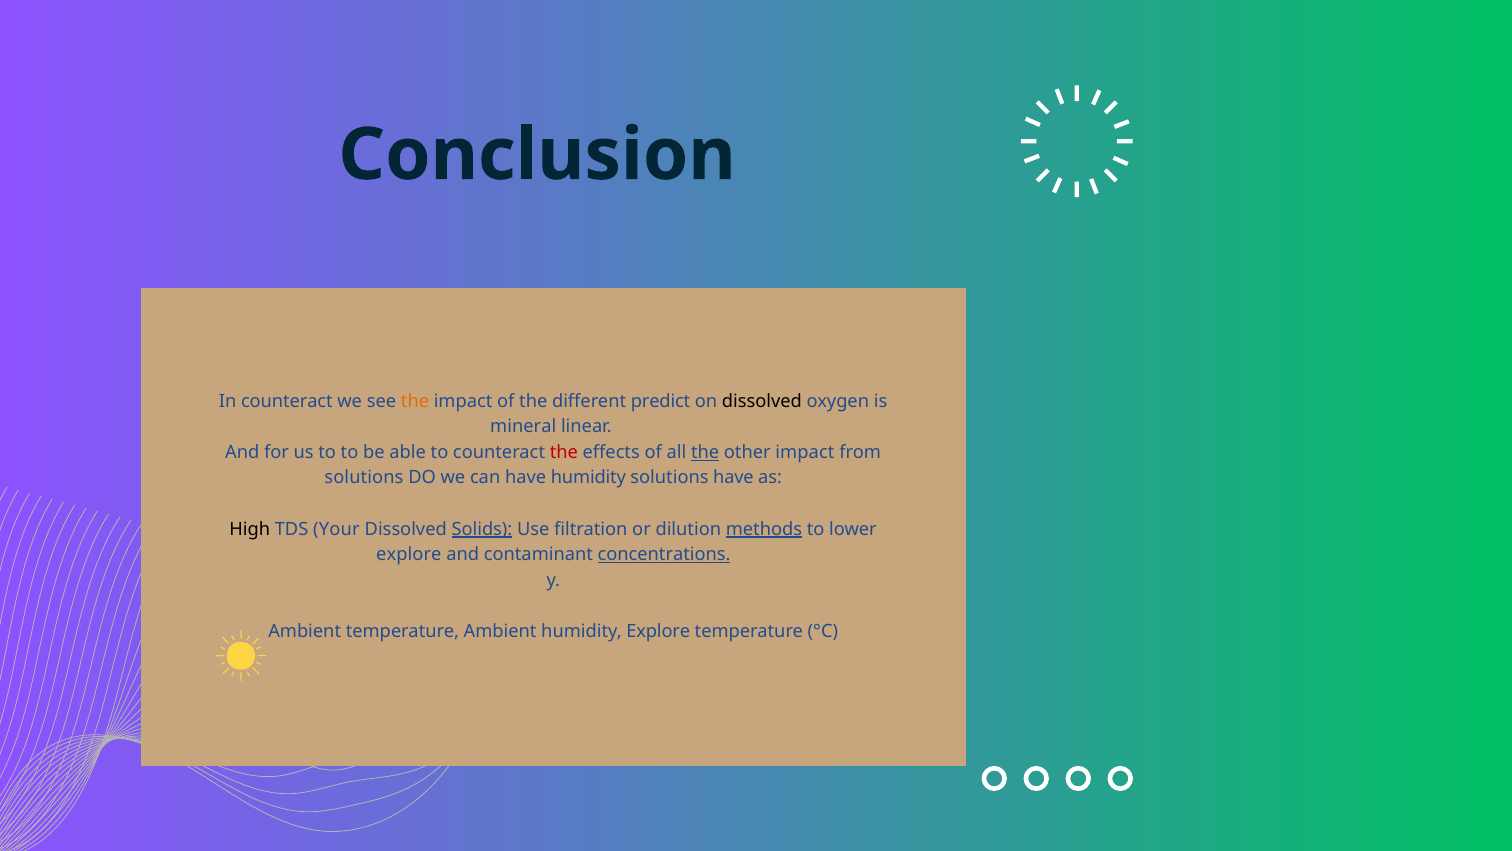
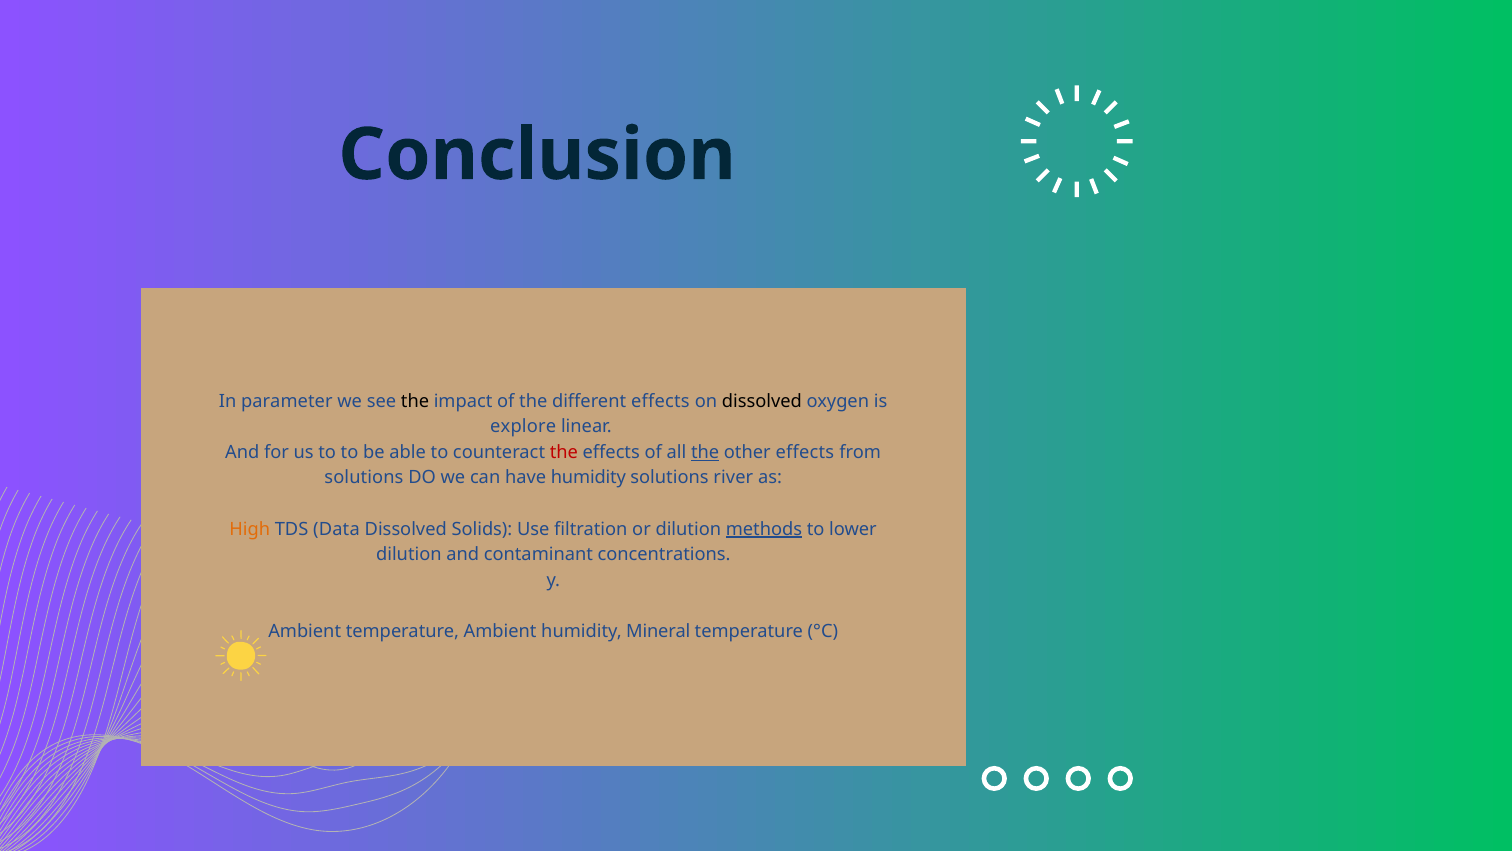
In counteract: counteract -> parameter (287, 401)
the colour: orange -> black (415, 401)
different predict: predict -> effects (660, 401)
mineral: mineral -> explore (523, 426)
other impact: impact -> effects (805, 452)
solutions have: have -> river (733, 478)
High colour: black -> orange (250, 529)
Your: Your -> Data (336, 529)
Solids underline: present -> none (482, 529)
explore: explore -> dilution (409, 554)
concentrations underline: present -> none (664, 554)
humidity Explore: Explore -> Mineral (658, 631)
